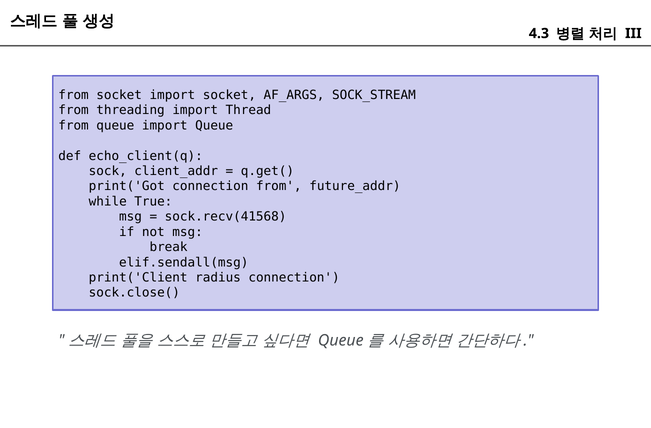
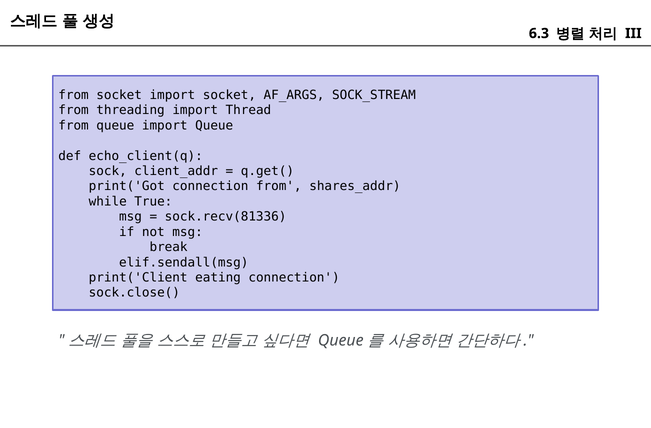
4.3: 4.3 -> 6.3 (539, 33)
future_addr: future_addr -> shares_addr (355, 186)
sock.recv(41568: sock.recv(41568 -> sock.recv(81336 (226, 216)
radius: radius -> eating (218, 277)
